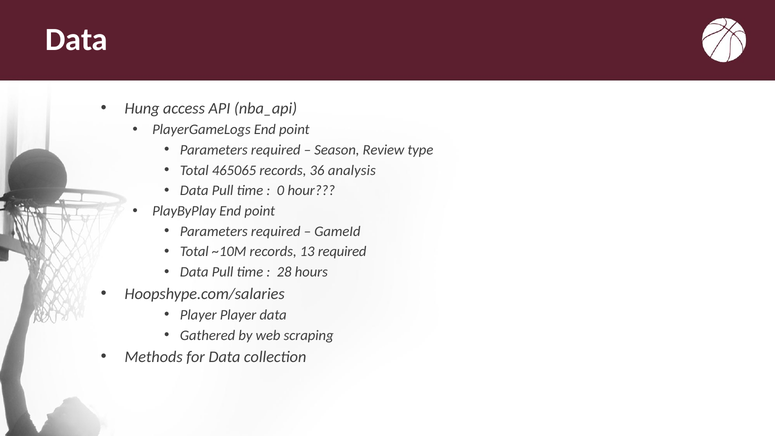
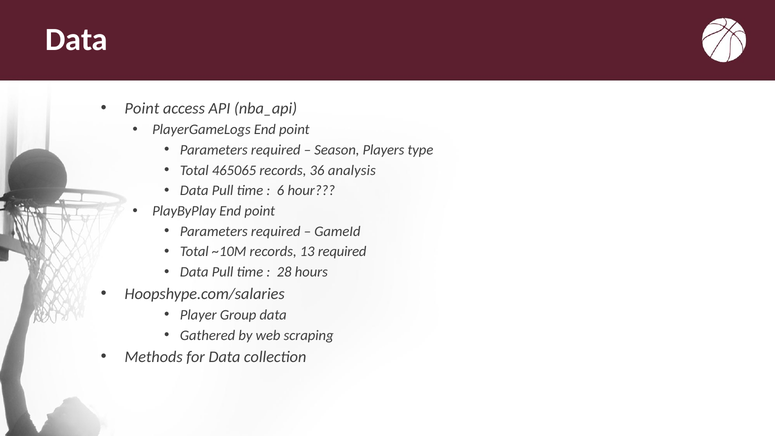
Hung: Hung -> Point (142, 108)
Review: Review -> Players (384, 150)
0: 0 -> 6 (281, 191)
Player Player: Player -> Group (238, 315)
